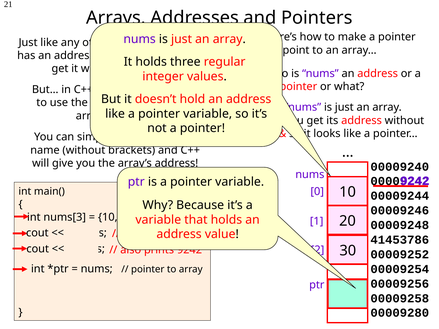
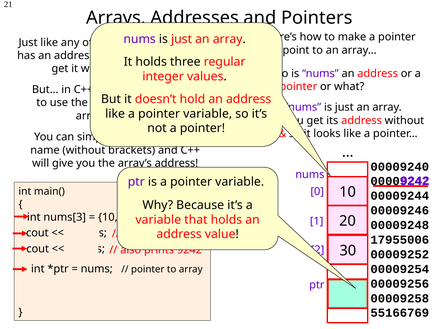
41453786: 41453786 -> 17955006 (400, 240)
00009280: 00009280 -> 55166769 (400, 313)
